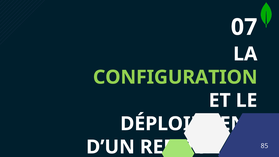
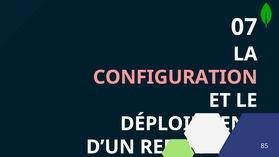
CONFIGURATION colour: light green -> pink (175, 77)
